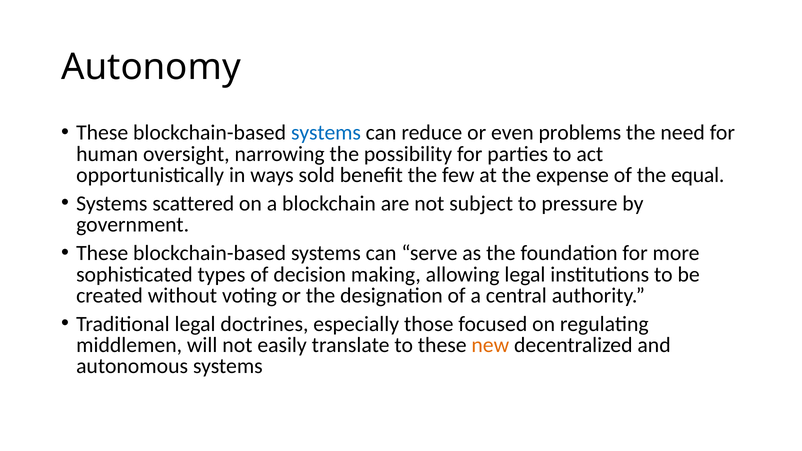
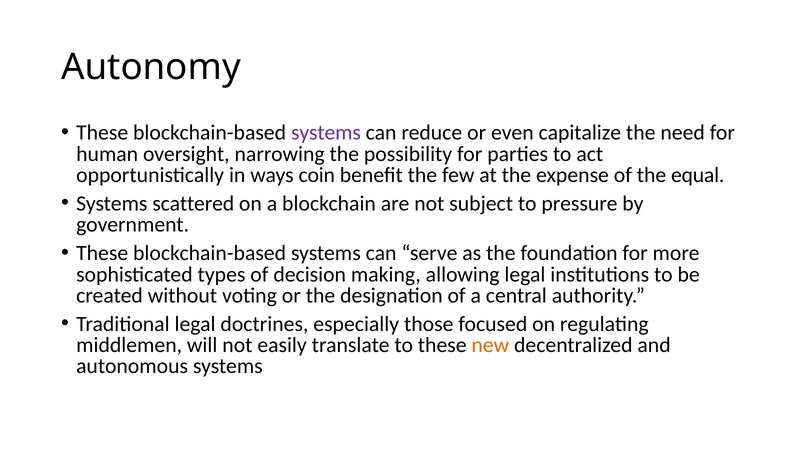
systems colour: blue -> purple (326, 133)
problems: problems -> capitalize (580, 133)
sold: sold -> coin (317, 175)
